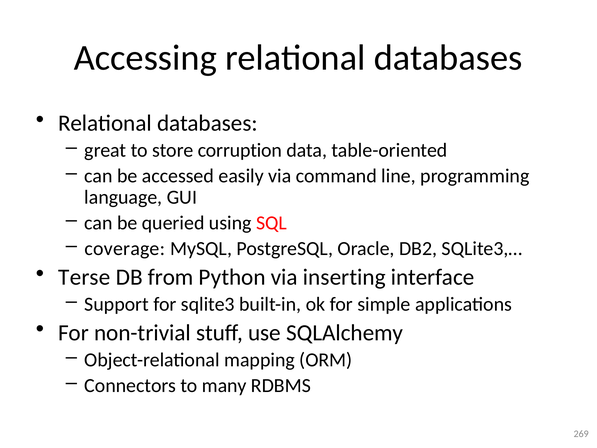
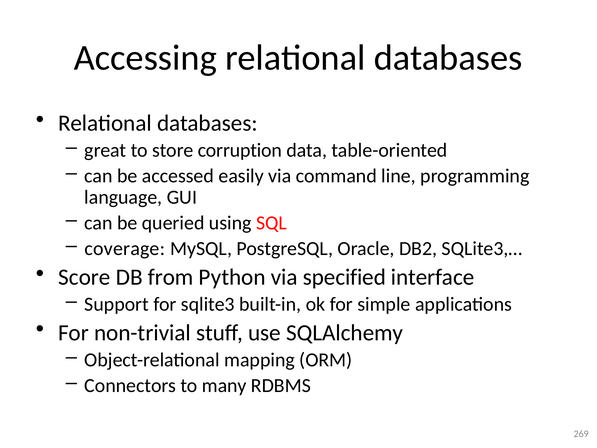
Terse: Terse -> Score (84, 277)
inserting: inserting -> specified (344, 277)
